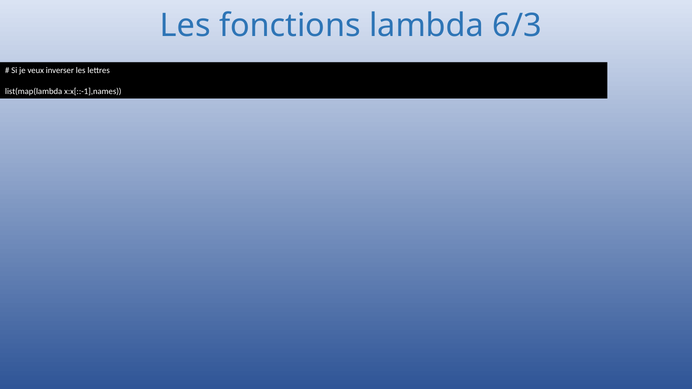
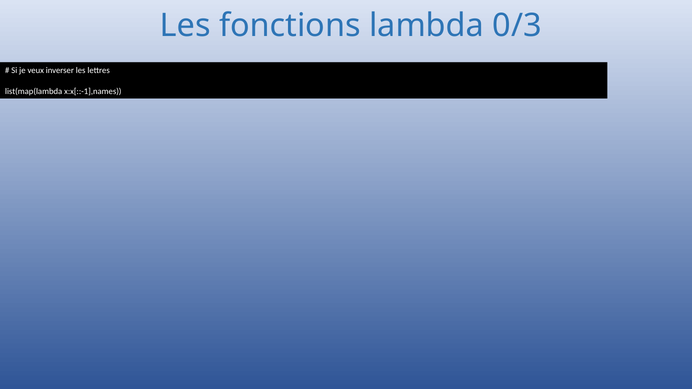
6/3: 6/3 -> 0/3 (517, 25)
